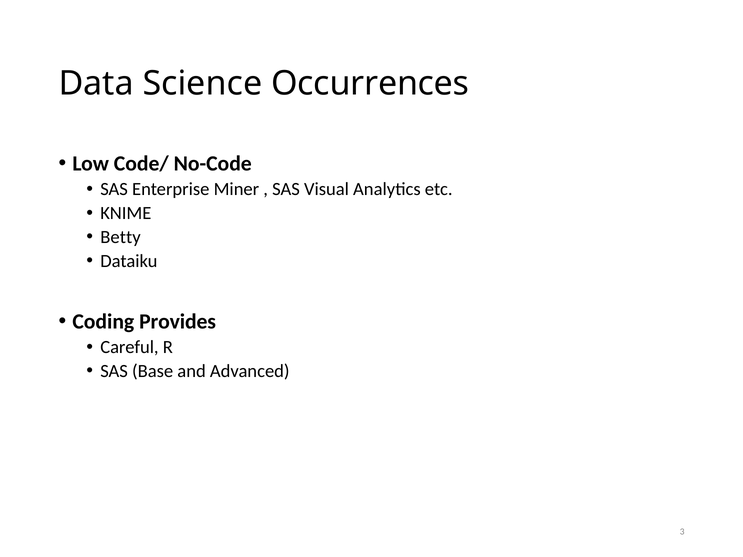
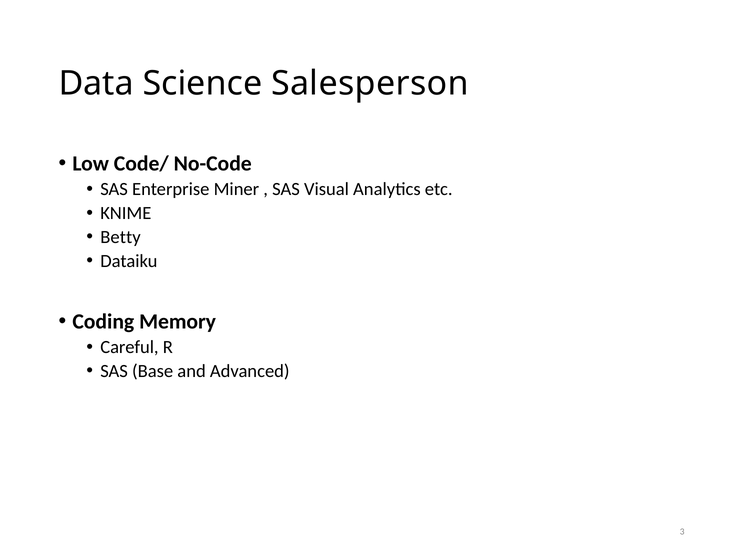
Occurrences: Occurrences -> Salesperson (370, 83)
Provides: Provides -> Memory (178, 322)
